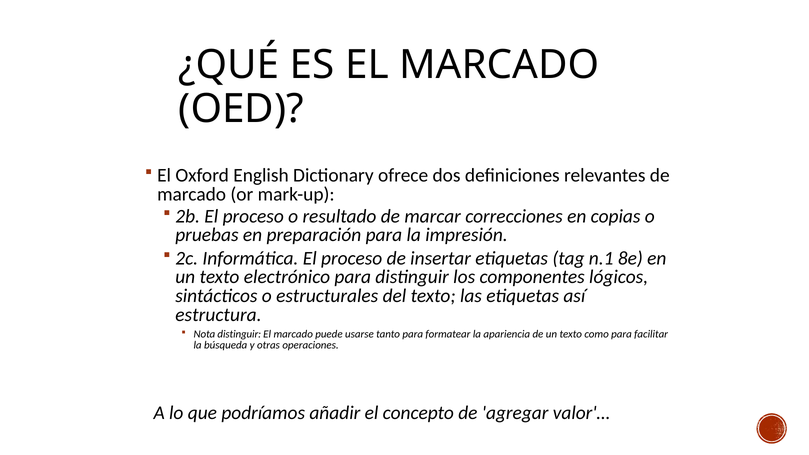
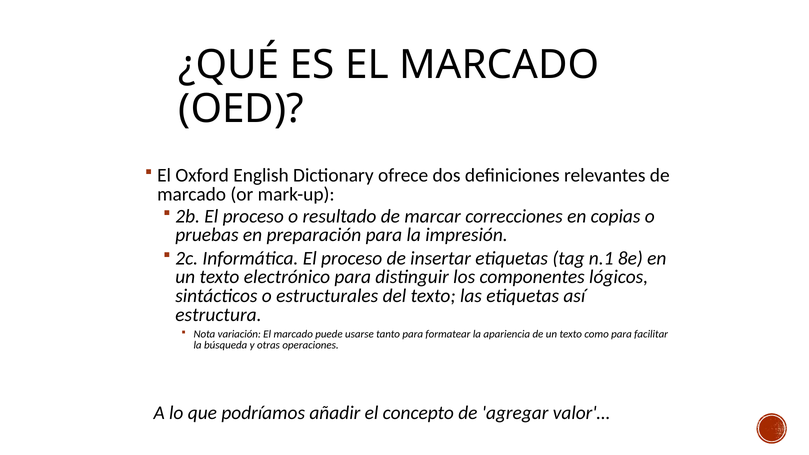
Nota distinguir: distinguir -> variación (239, 334)
